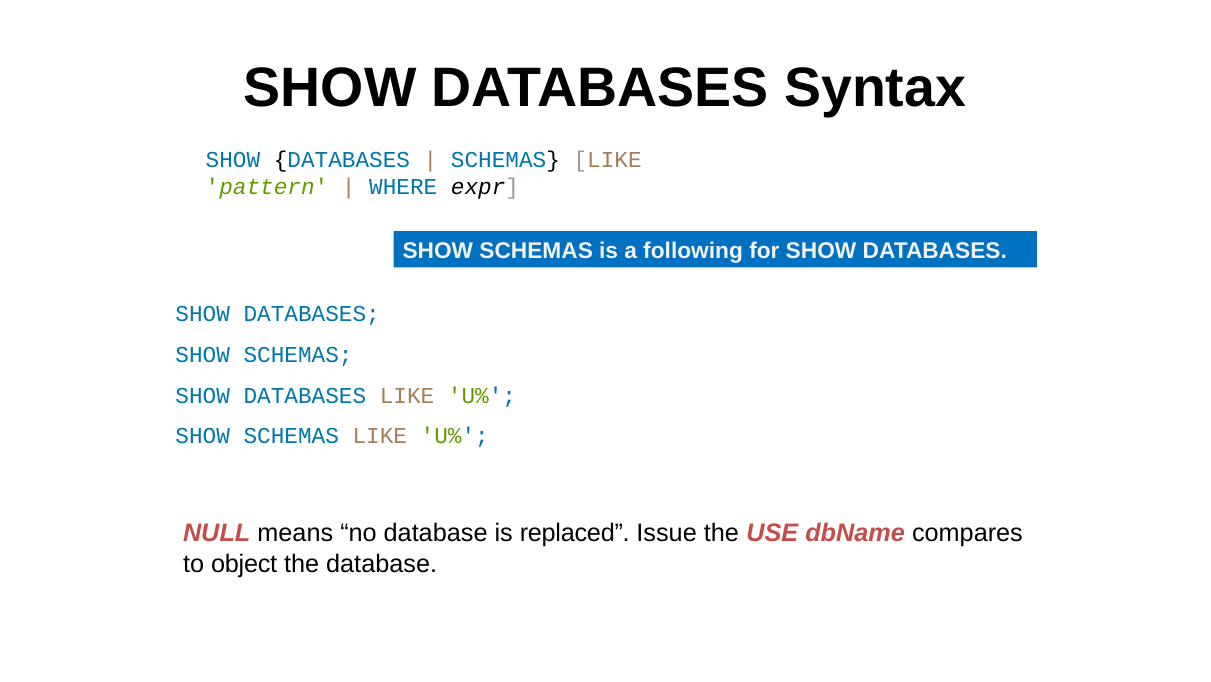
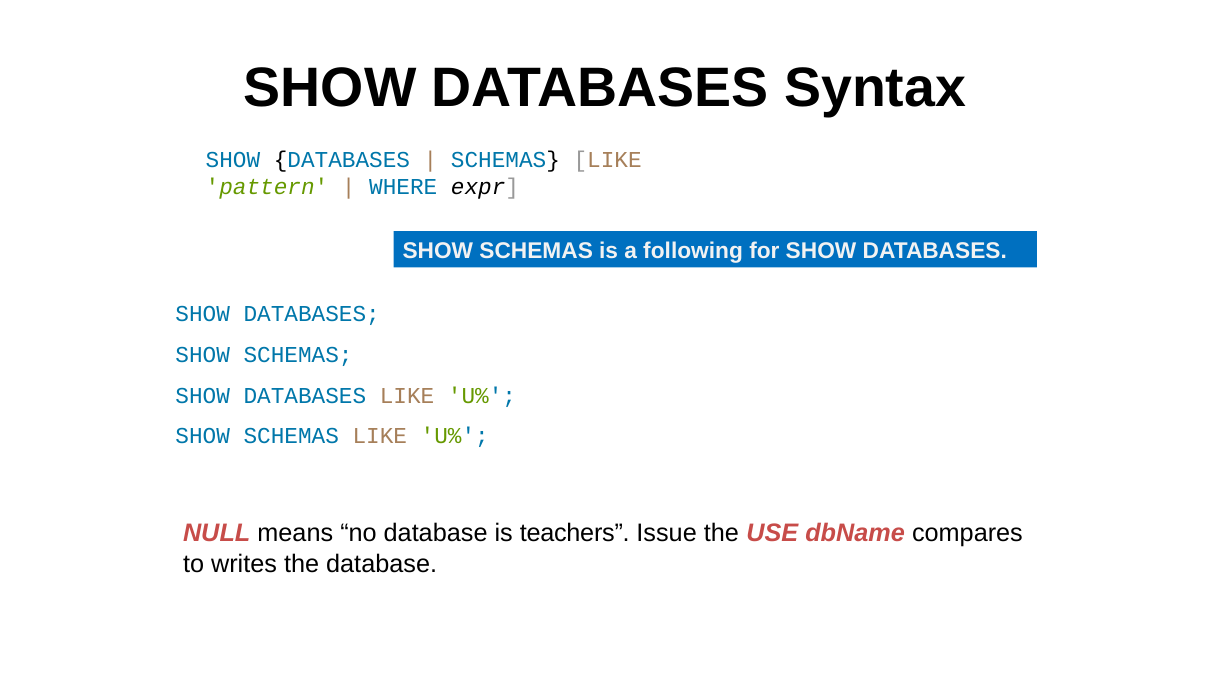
replaced: replaced -> teachers (575, 533)
object: object -> writes (244, 563)
